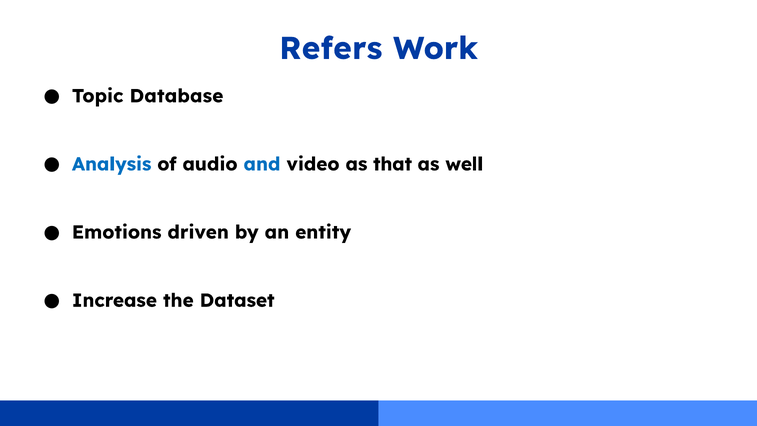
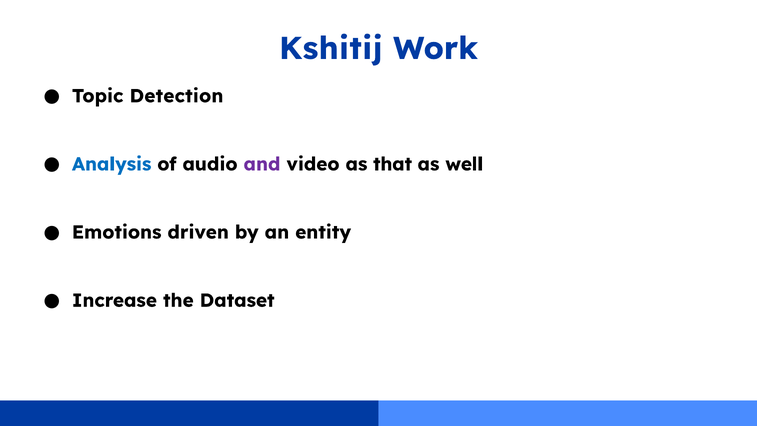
Refers: Refers -> Kshitij (331, 49)
Database: Database -> Detection (176, 96)
and colour: blue -> purple (262, 164)
